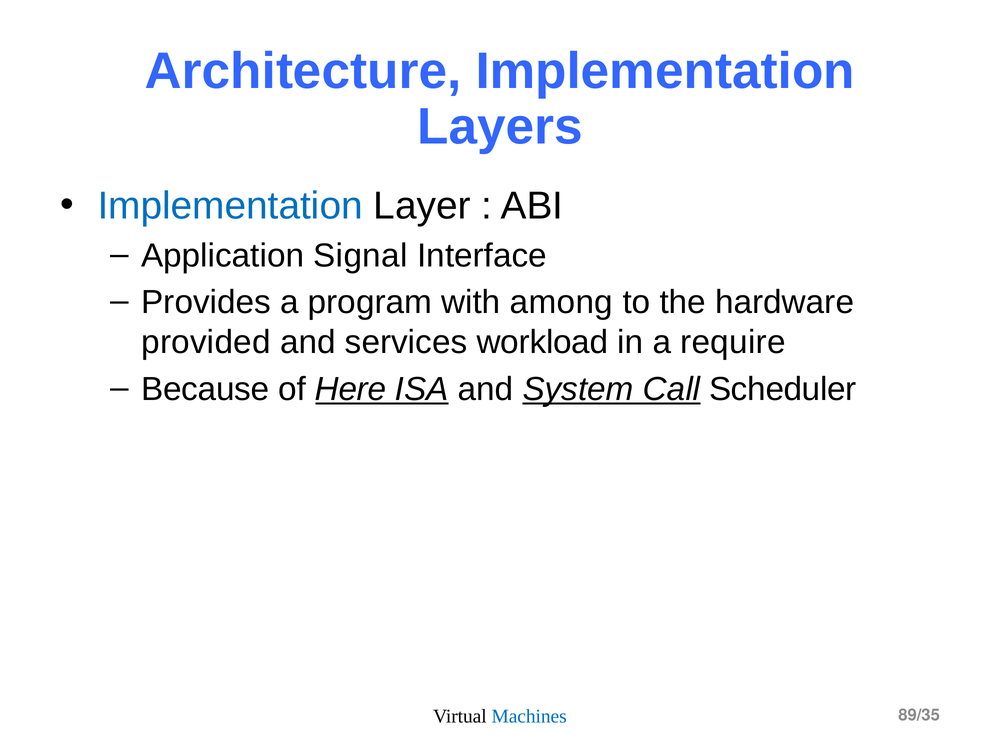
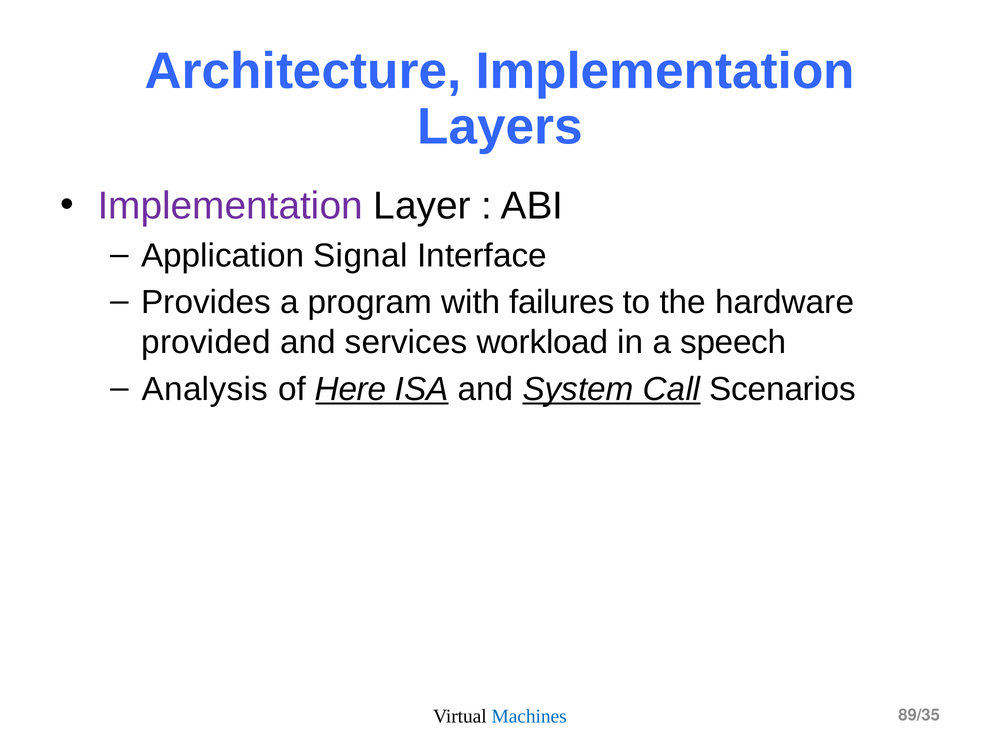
Implementation colour: blue -> purple (230, 206)
among: among -> failures (562, 302)
require: require -> speech (733, 342)
Because: Because -> Analysis (205, 389)
Scheduler: Scheduler -> Scenarios (783, 389)
